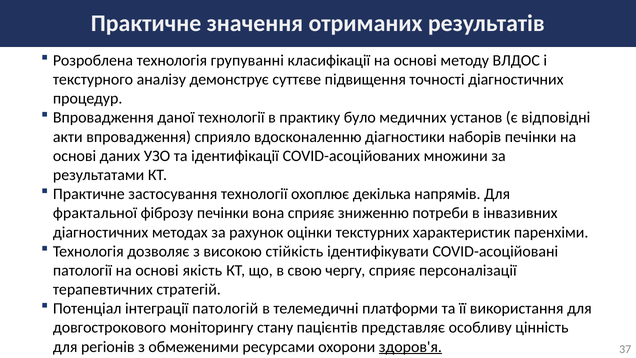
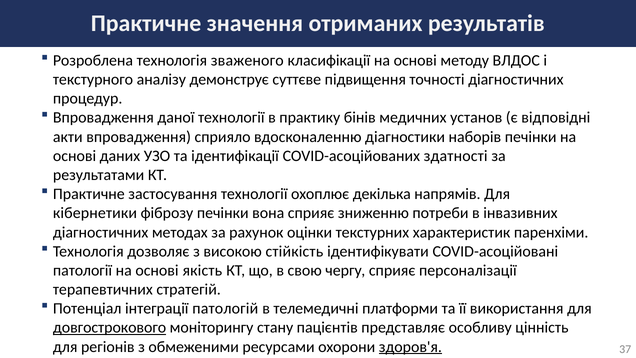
групуванні: групуванні -> зваженого (247, 60)
було: було -> бінів (360, 118)
множини: множини -> здатності (456, 156)
фрактальної: фрактальної -> кібернетики (95, 213)
довгострокового underline: none -> present (110, 328)
